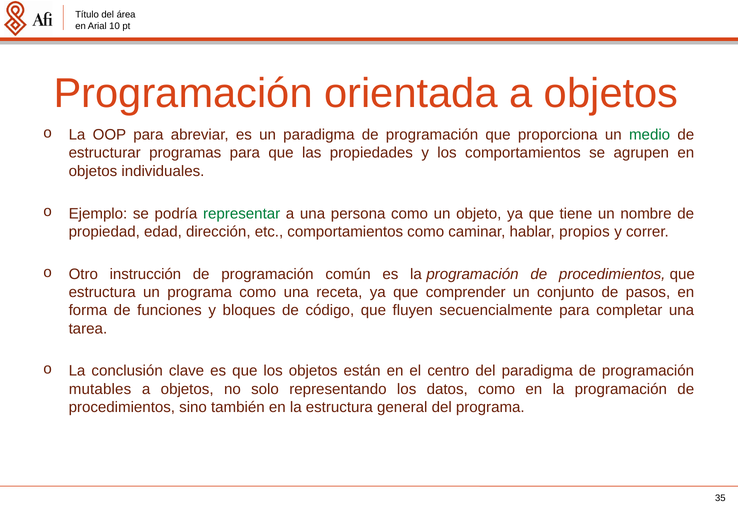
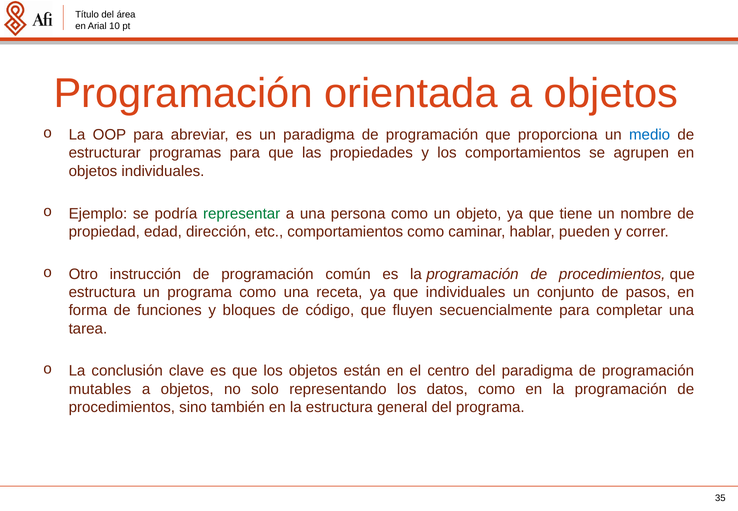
medio colour: green -> blue (650, 135)
propios: propios -> pueden (584, 232)
que comprender: comprender -> individuales (466, 292)
